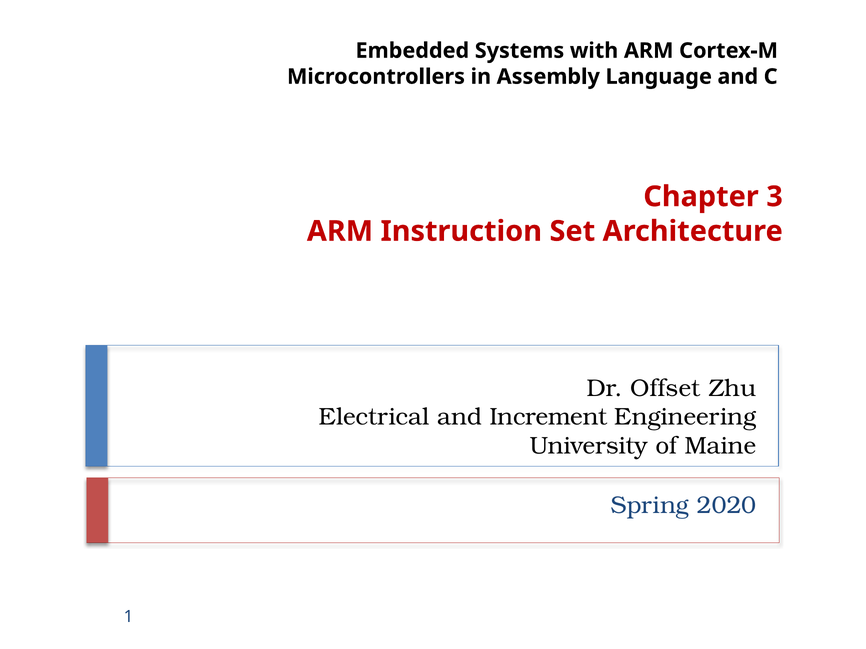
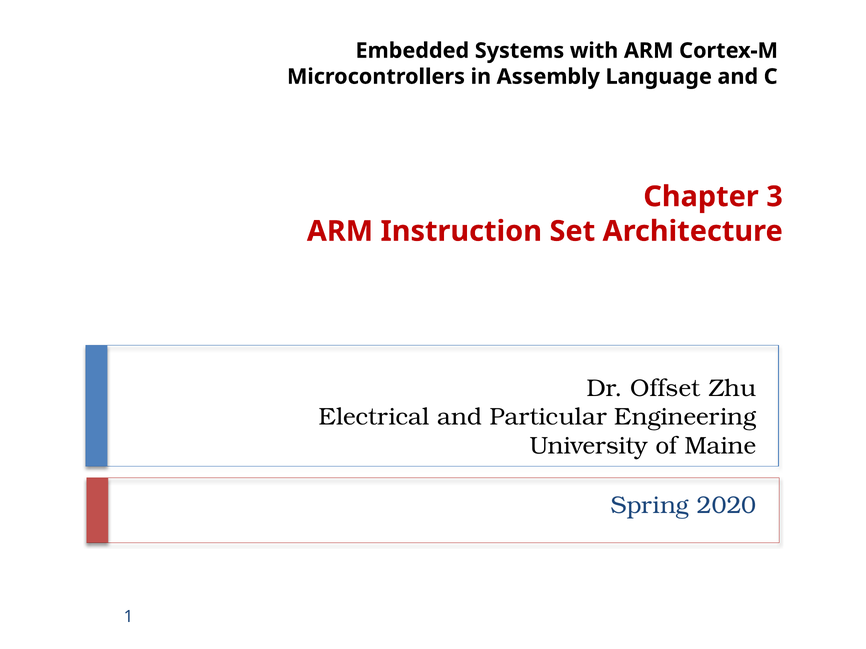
Increment: Increment -> Particular (548, 417)
